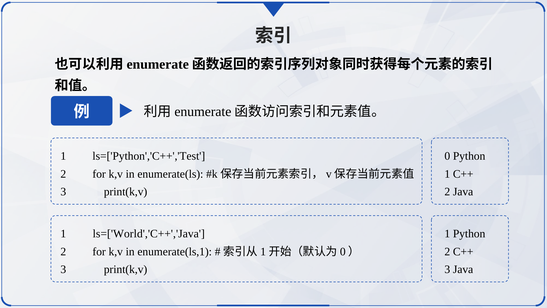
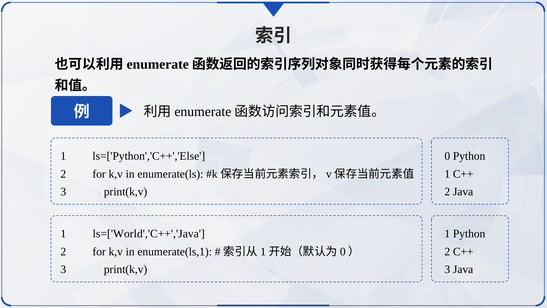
ls=['Python','C++','Test: ls=['Python','C++','Test -> ls=['Python','C++','Else (149, 156)
